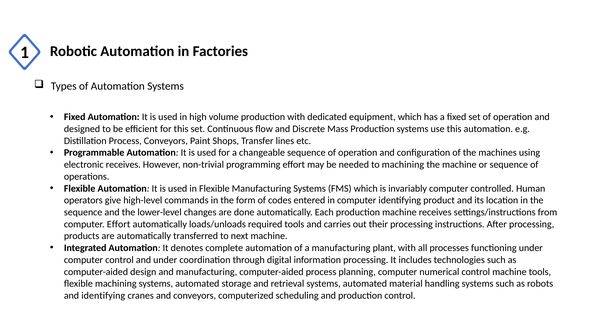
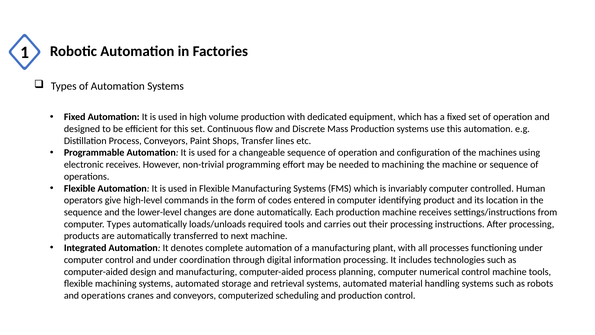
computer Effort: Effort -> Types (119, 224)
and identifying: identifying -> operations (103, 295)
